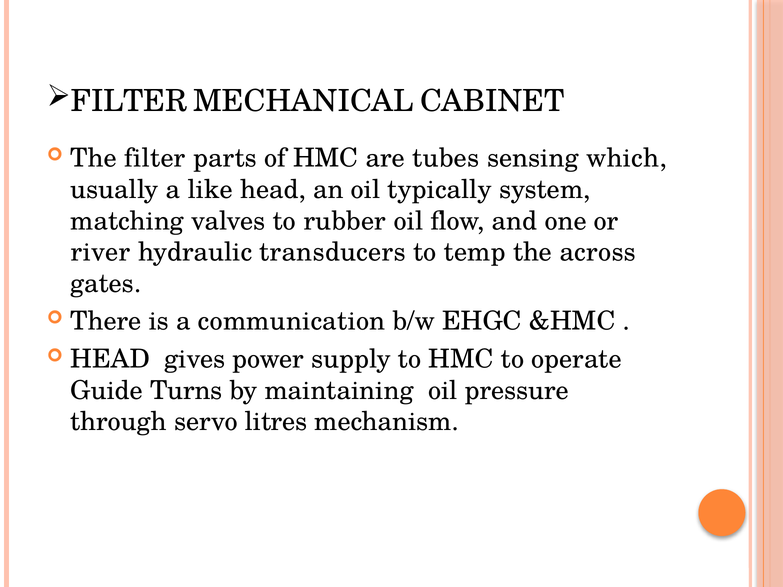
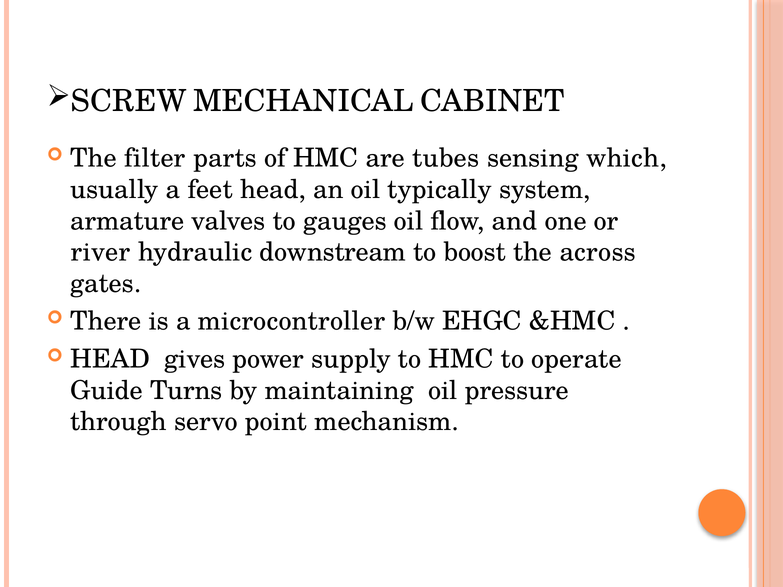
FILTER: FILTER -> SCREW (129, 101)
like: like -> feet (210, 190)
matching: matching -> armature (127, 221)
rubber: rubber -> gauges (345, 221)
transducers: transducers -> downstream (333, 252)
temp: temp -> boost (475, 252)
communication: communication -> microcontroller (292, 322)
litres: litres -> point (276, 422)
